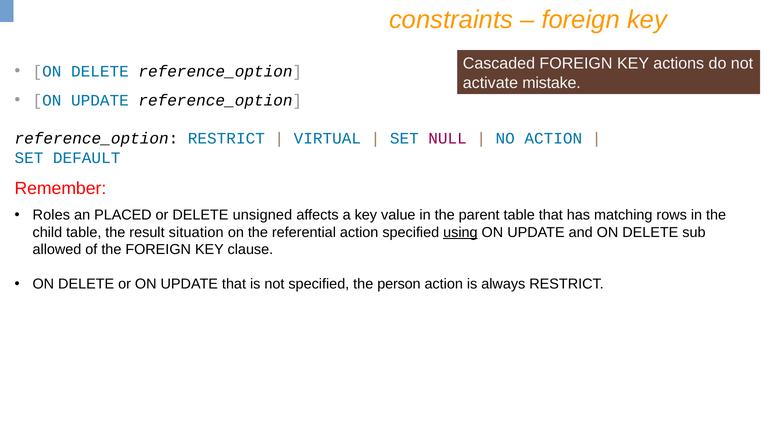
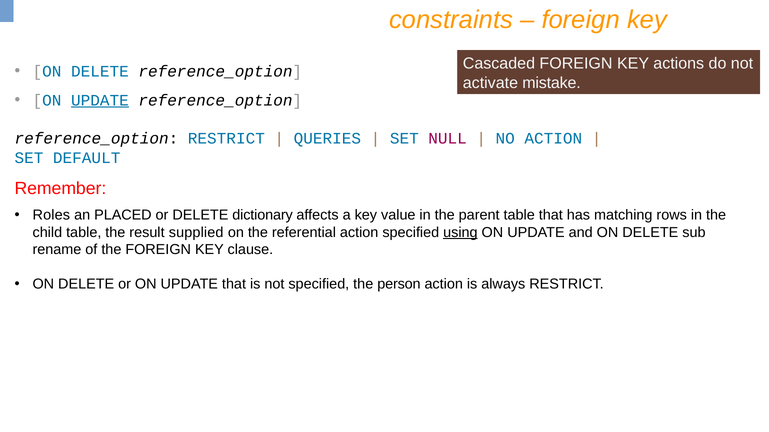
UPDATE underline: none -> present (100, 100)
VIRTUAL: VIRTUAL -> QUERIES (327, 139)
unsigned: unsigned -> dictionary (263, 215)
situation: situation -> supplied (196, 233)
allowed: allowed -> rename (57, 250)
